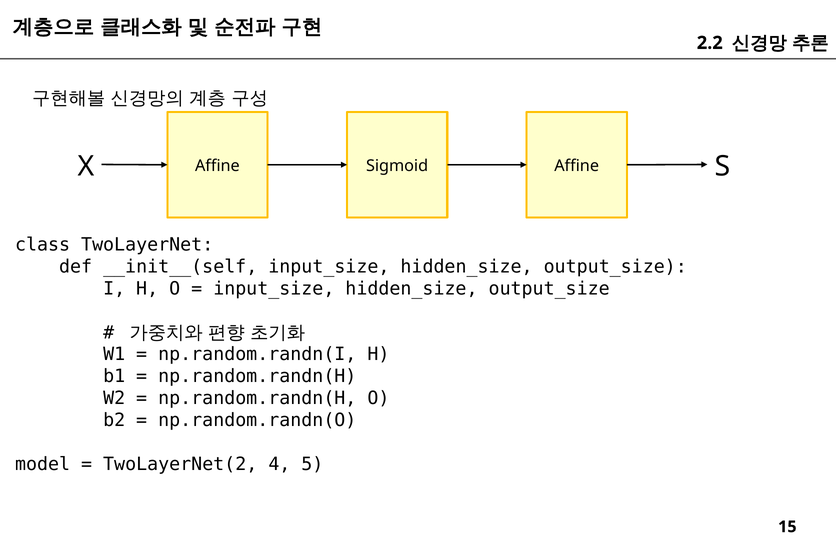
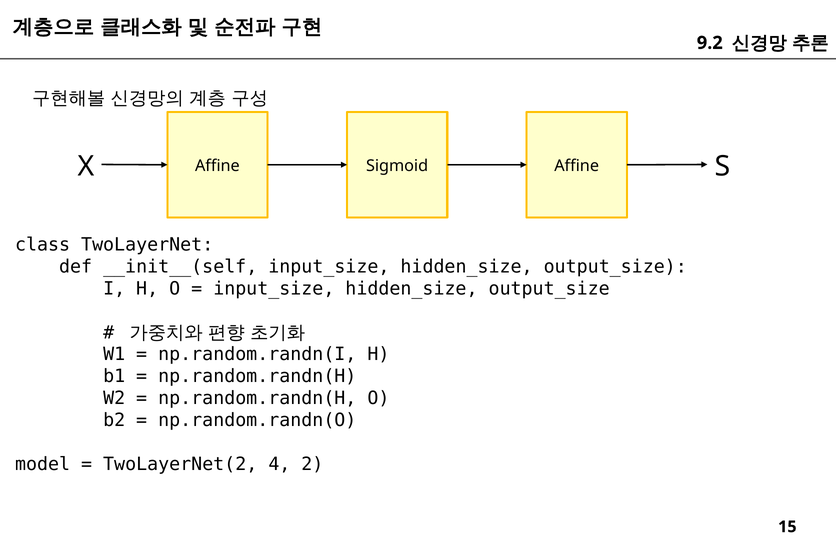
2.2: 2.2 -> 9.2 (710, 43)
5: 5 -> 2 (312, 464)
